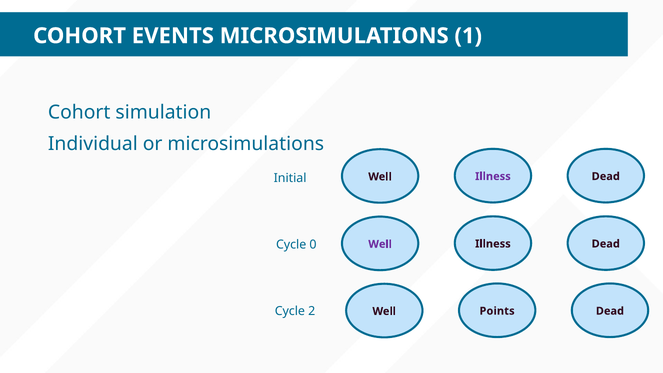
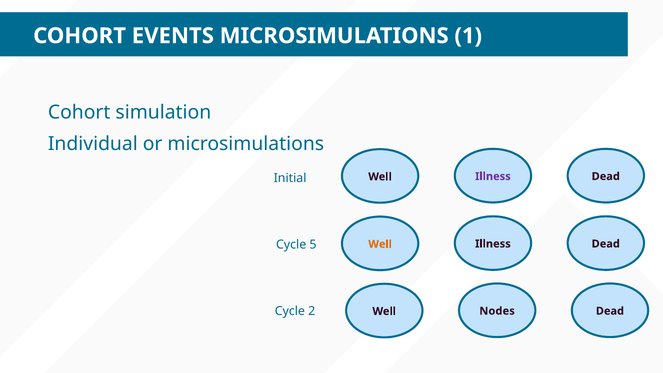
0: 0 -> 5 (313, 245)
Well colour: purple -> orange (380, 244)
Points: Points -> Nodes (497, 311)
